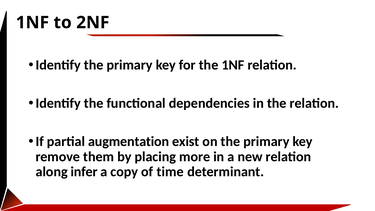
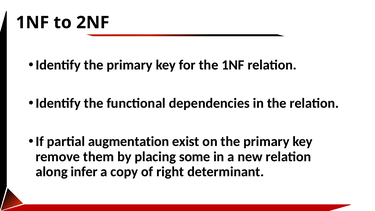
more: more -> some (195, 157)
time: time -> right (170, 172)
